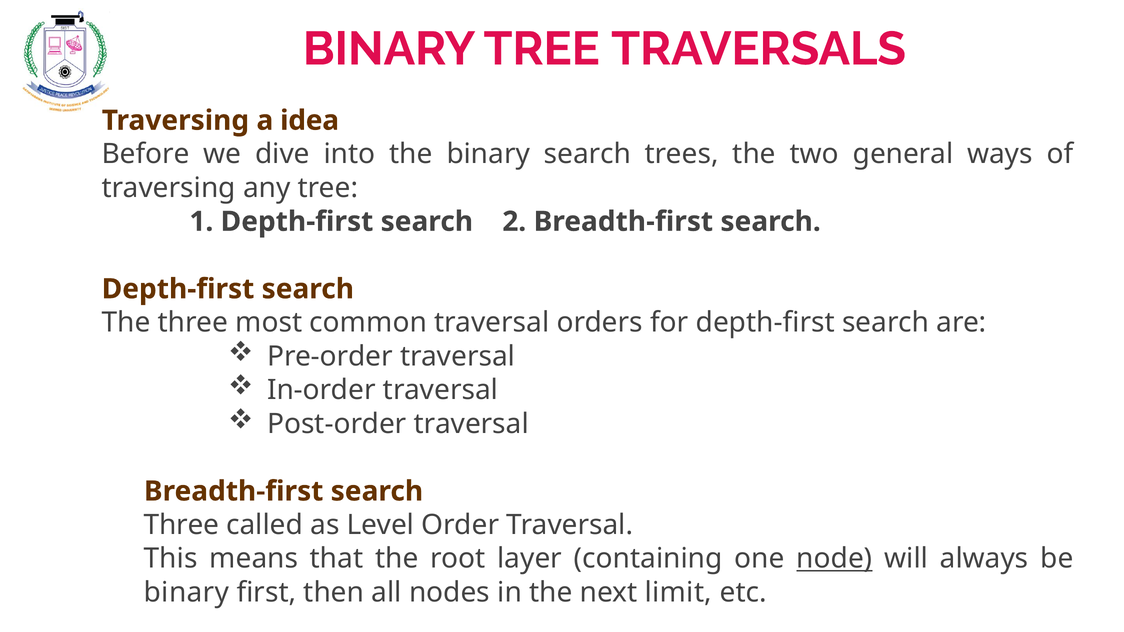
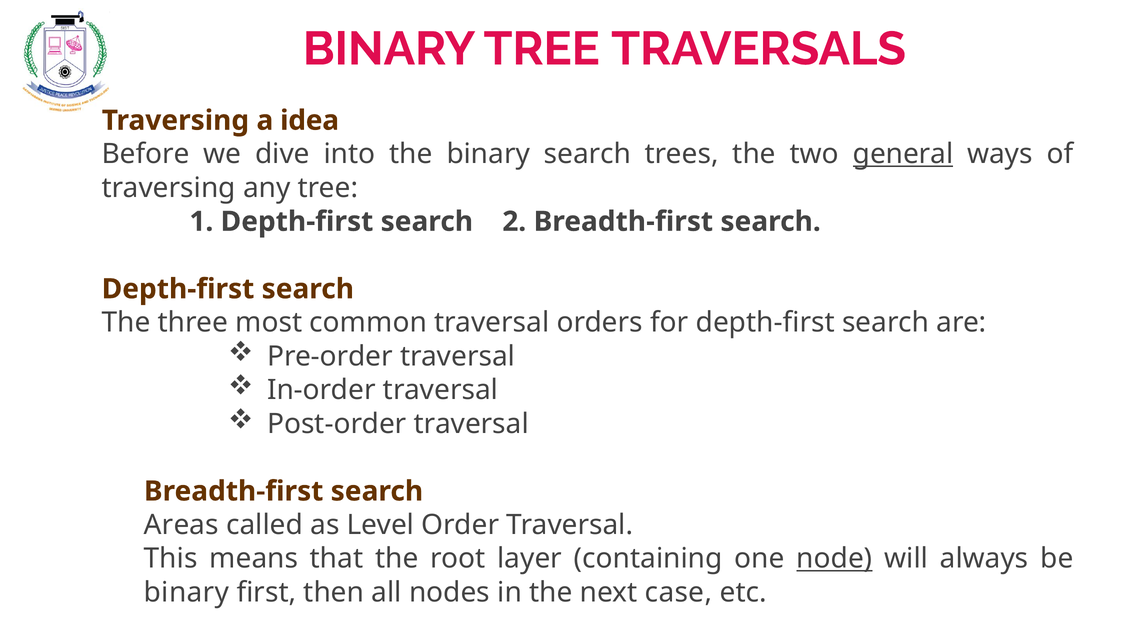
general underline: none -> present (903, 154)
Three: Three -> Areas (181, 525)
limit: limit -> case (678, 593)
